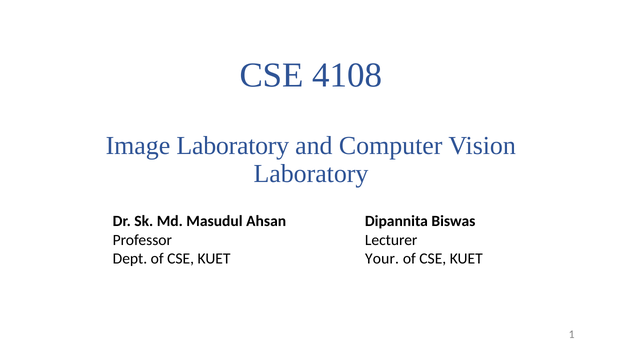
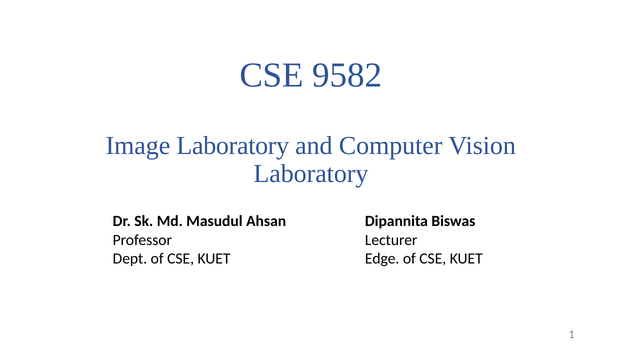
4108: 4108 -> 9582 (347, 75)
Your: Your -> Edge (382, 259)
